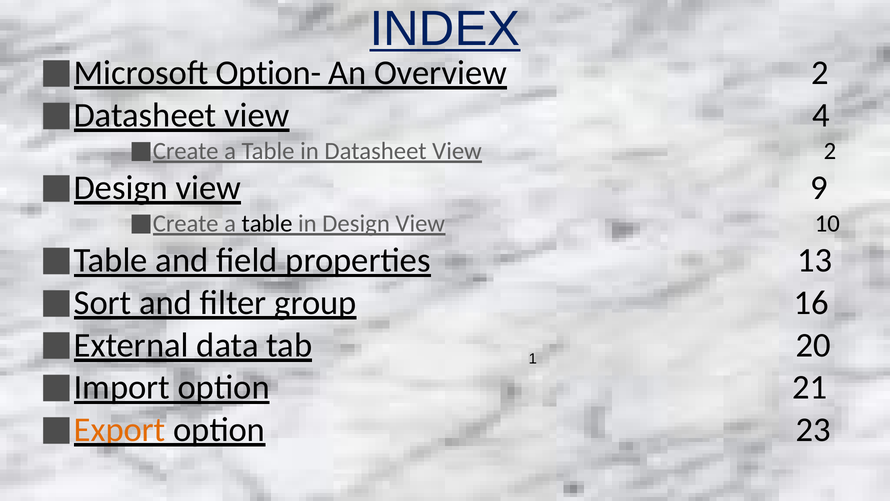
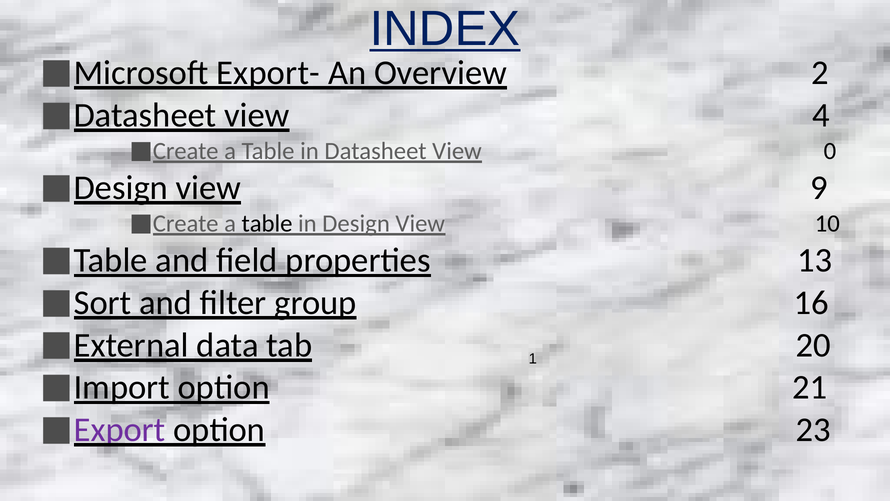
Option-: Option- -> Export- (268, 73)
View 2: 2 -> 0 (830, 151)
Export colour: orange -> purple (120, 430)
